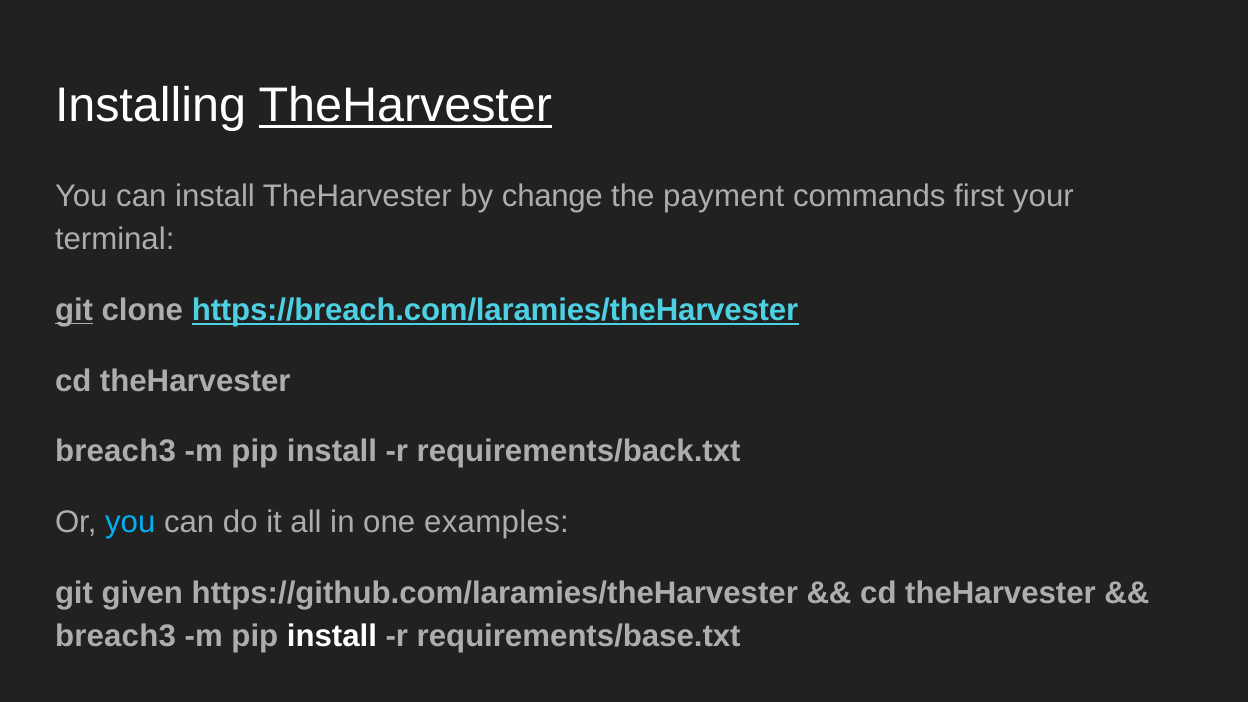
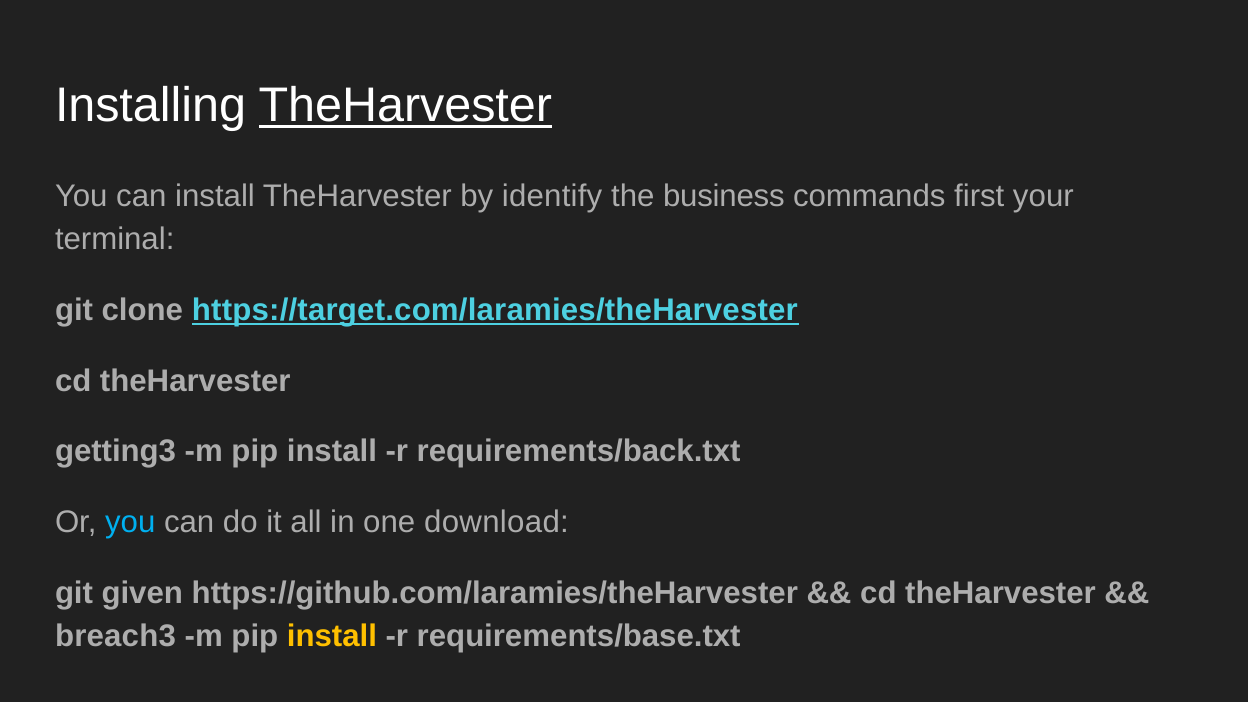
change: change -> identify (552, 196)
payment: payment -> business (724, 196)
git underline: present -> none (74, 310)
https://breach.com/laramies/theHarvester: https://breach.com/laramies/theHarvester -> https://target.com/laramies/theHarvester (495, 310)
breach3: breach3 -> getting3 (116, 452)
examples: examples -> download (496, 522)
install colour: white -> yellow (332, 636)
